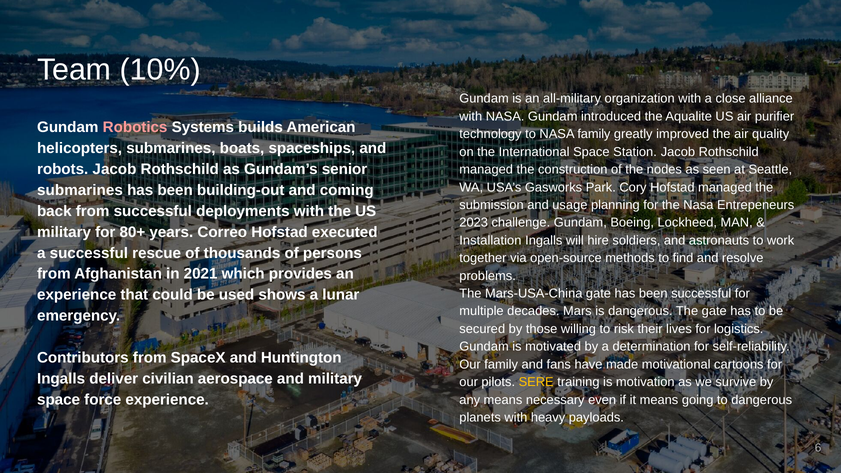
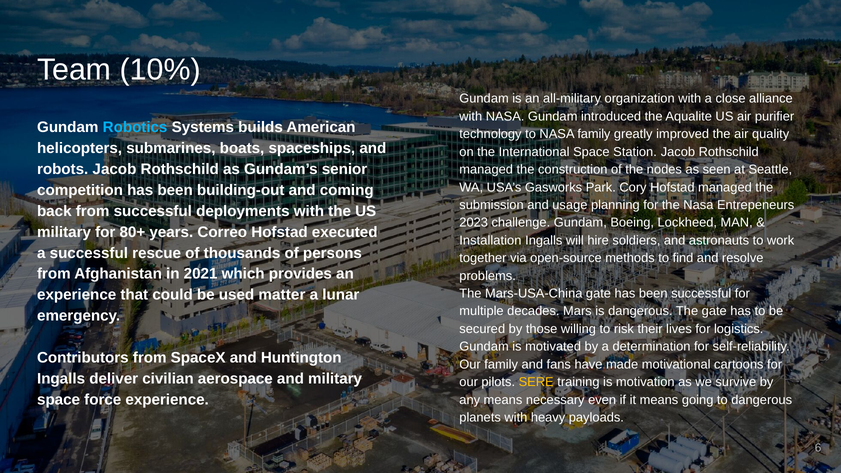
Robotics colour: pink -> light blue (135, 127)
submarines: submarines -> competition (80, 190)
shows: shows -> matter (282, 295)
